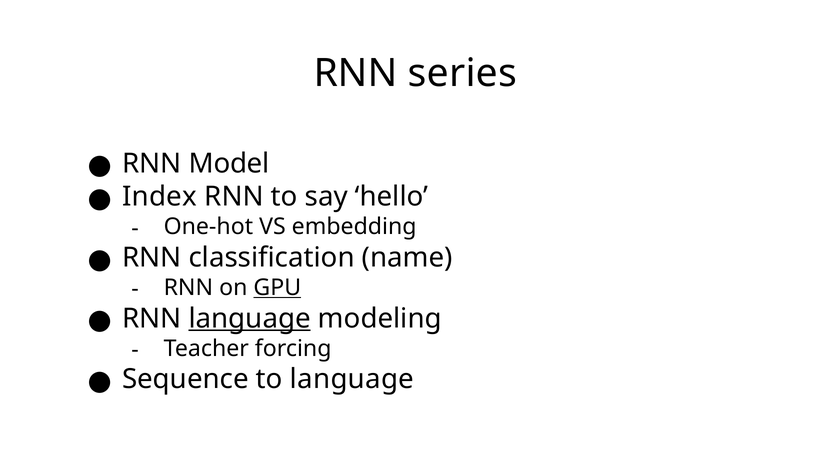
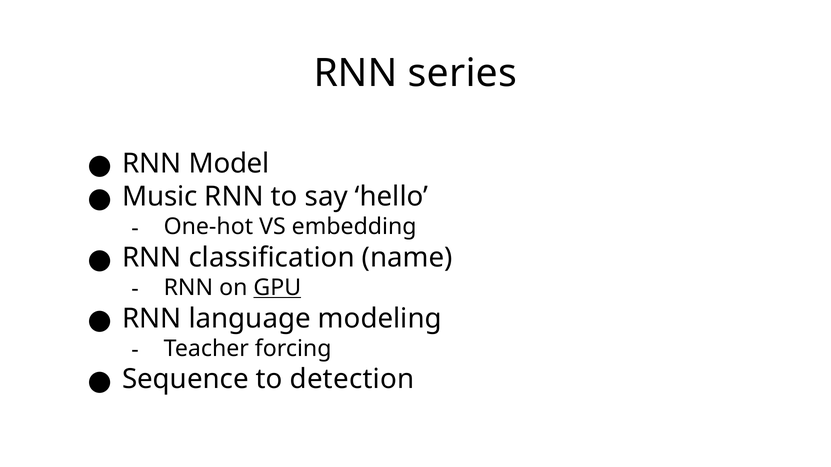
Index: Index -> Music (160, 197)
language underline: present -> none (250, 319)
to language: language -> detection (352, 380)
